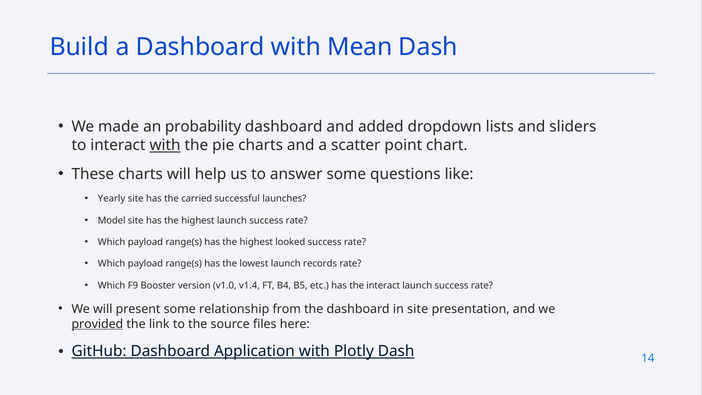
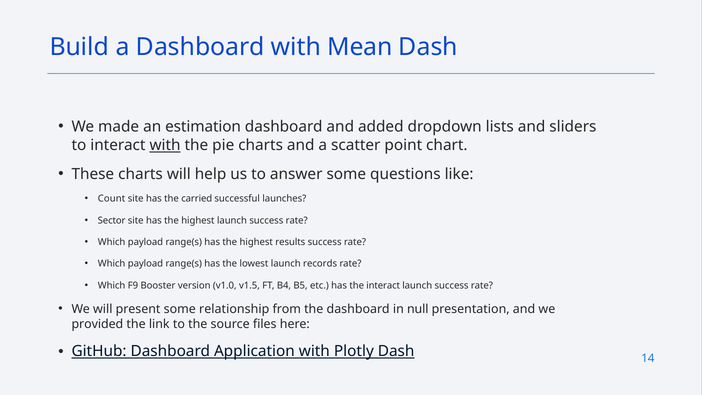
probability: probability -> estimation (203, 127)
Yearly: Yearly -> Count (112, 199)
Model: Model -> Sector (112, 220)
looked: looked -> results (290, 242)
v1.4: v1.4 -> v1.5 (249, 285)
in site: site -> null (418, 309)
provided underline: present -> none (97, 324)
